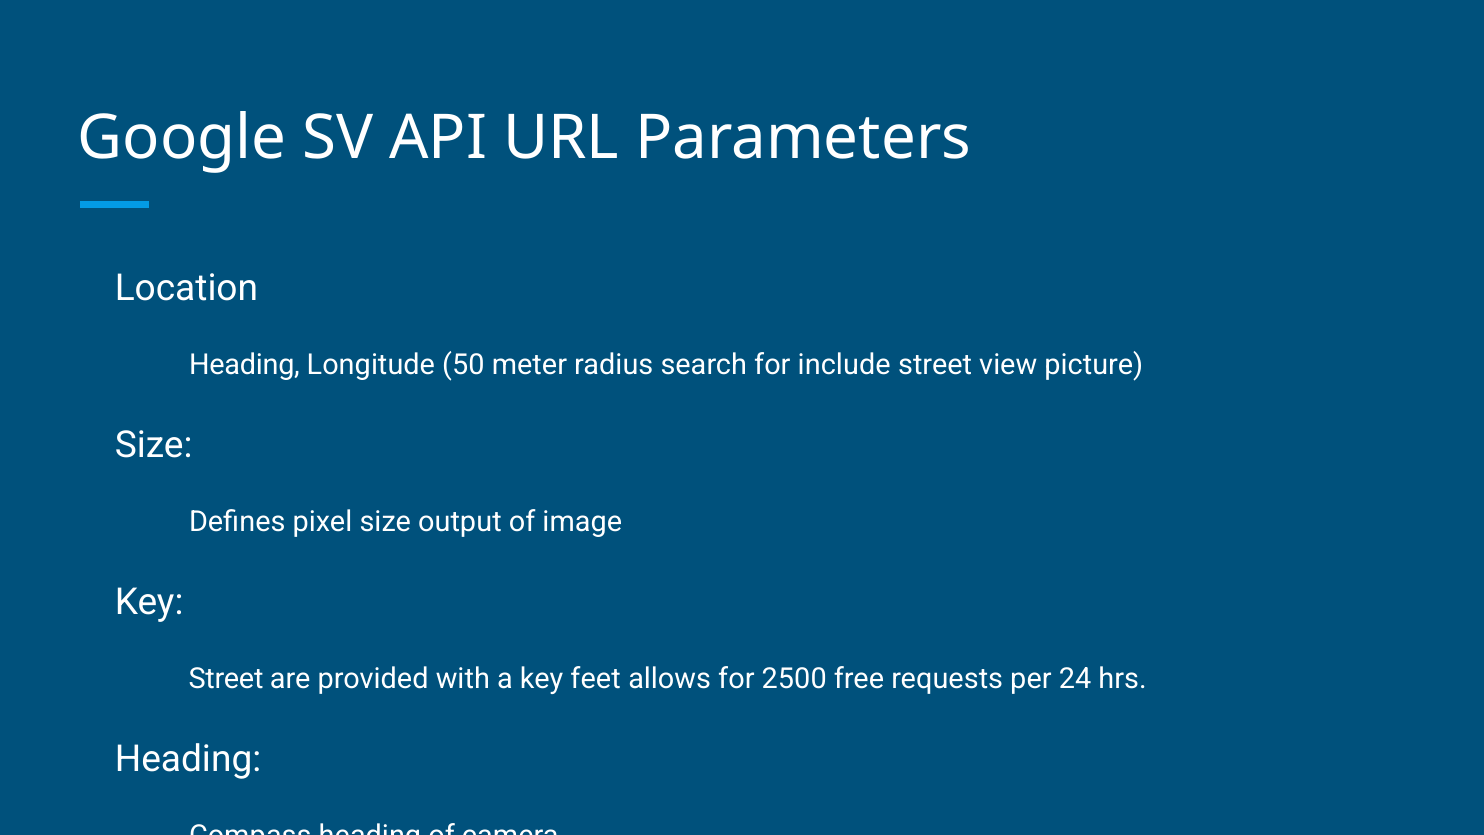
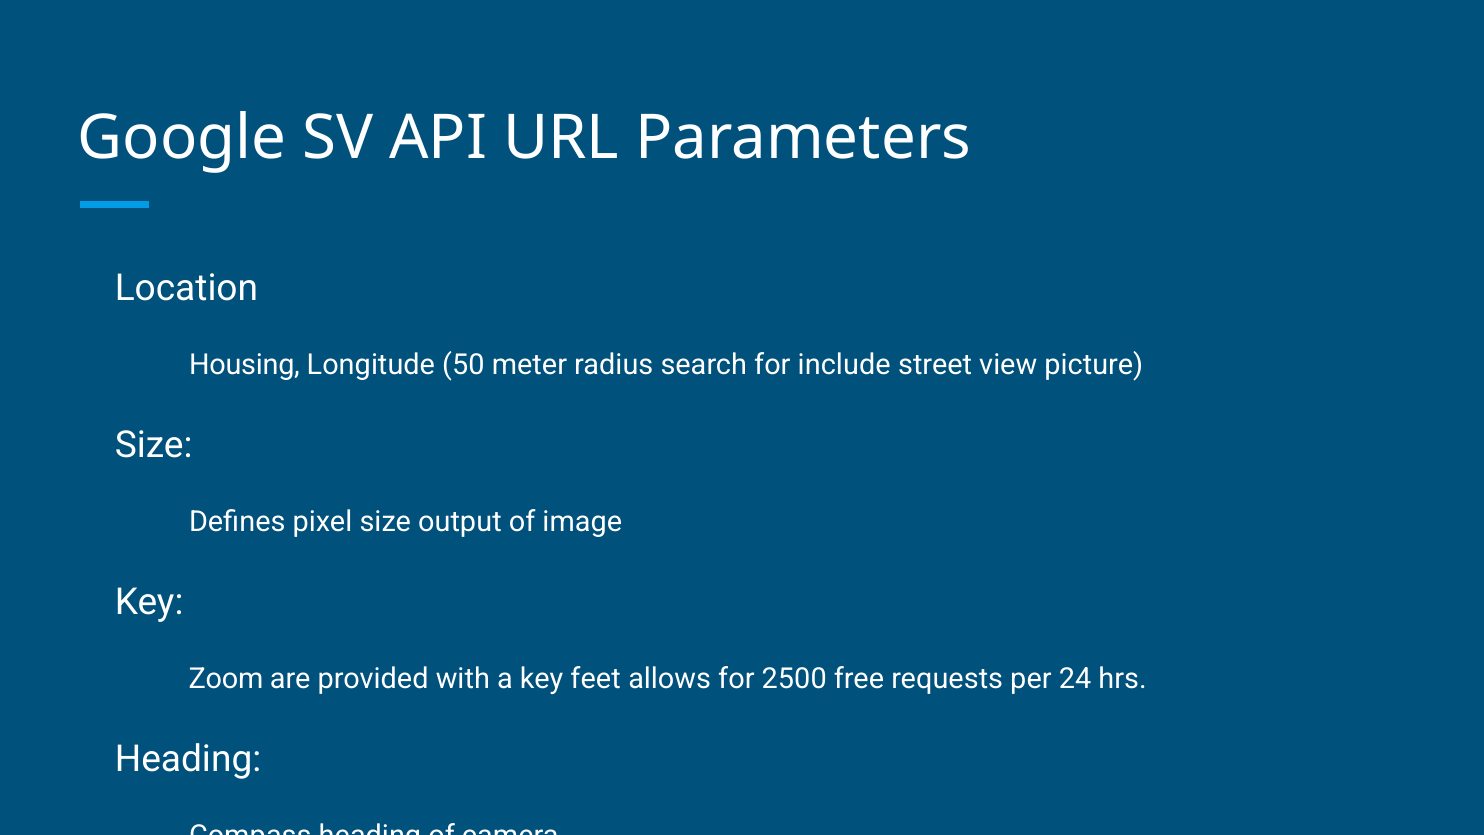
Heading: Heading -> Housing (244, 365)
Street: Street -> Zoom (226, 679)
